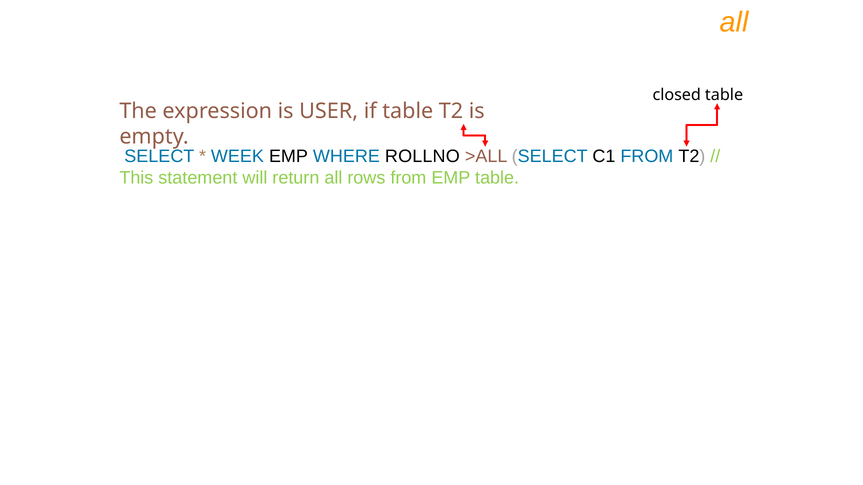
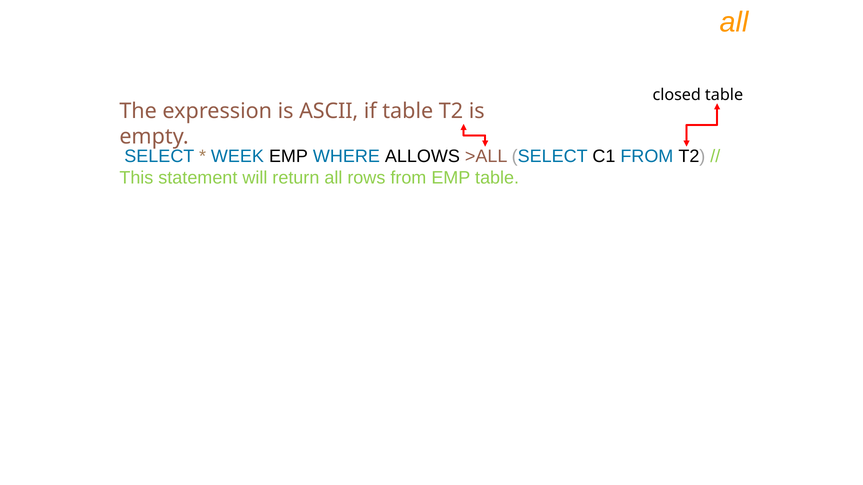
USER: USER -> ASCII (329, 111)
ROLLNO: ROLLNO -> ALLOWS (422, 156)
